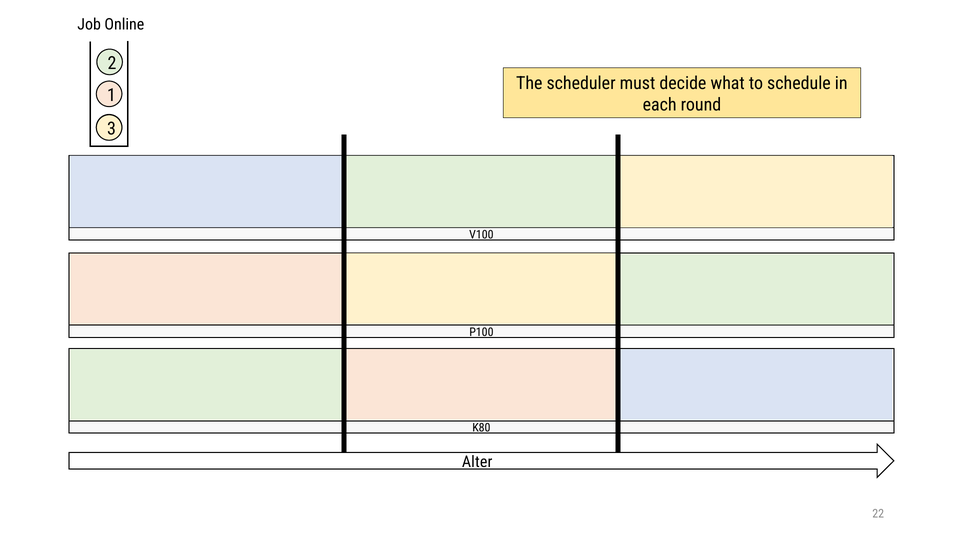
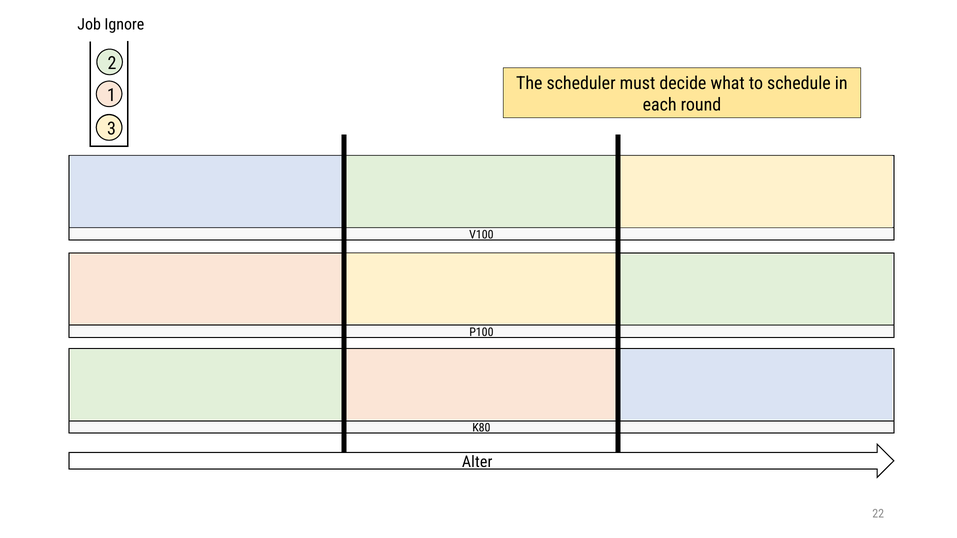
Online: Online -> Ignore (124, 24)
